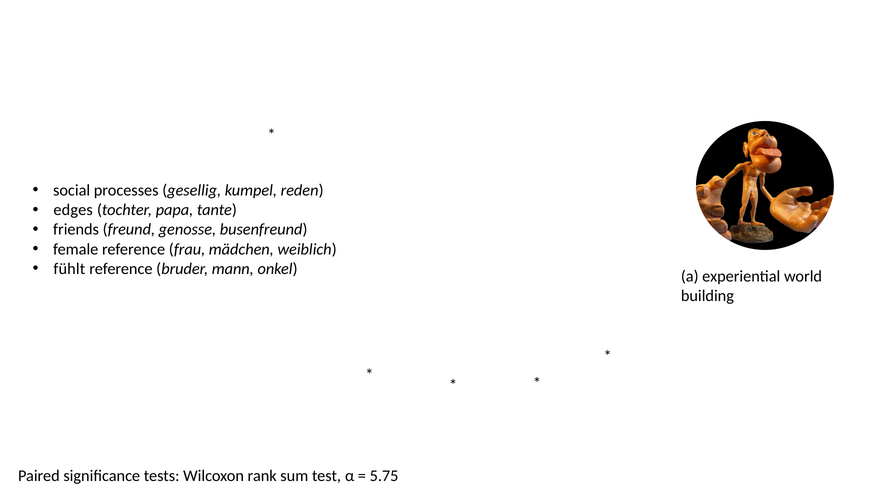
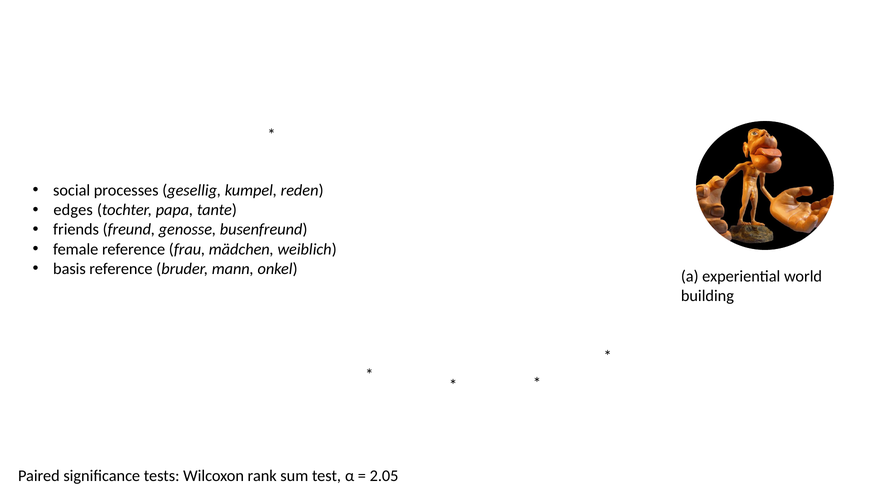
fühlt: fühlt -> basis (69, 269)
5.75: 5.75 -> 2.05 (384, 476)
